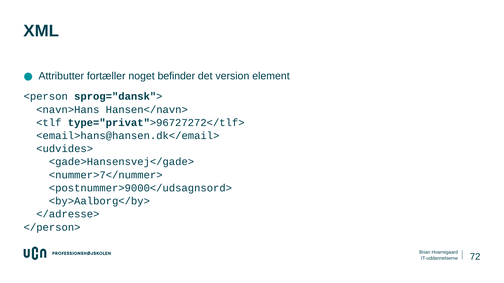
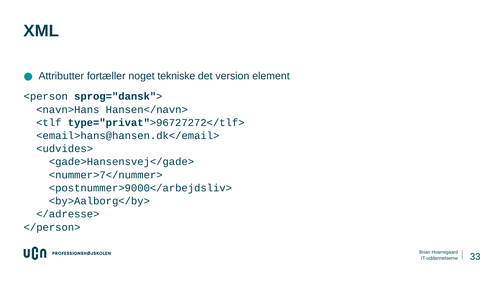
befinder: befinder -> tekniske (176, 76)
<postnummer>9000</udsagnsord>: <postnummer>9000</udsagnsord> -> <postnummer>9000</arbejdsliv> (140, 188)
72: 72 -> 33 (475, 257)
